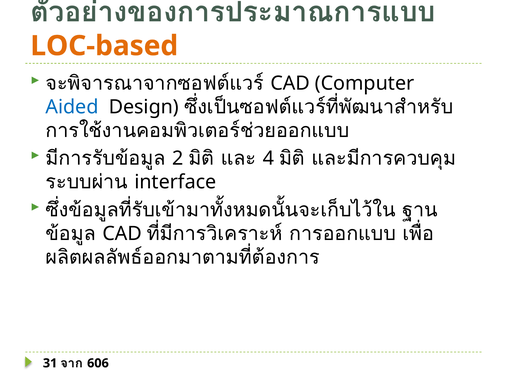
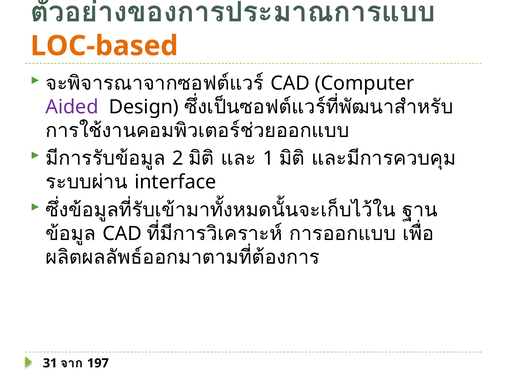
Aided colour: blue -> purple (72, 107)
4: 4 -> 1 (268, 159)
606: 606 -> 197 (98, 363)
